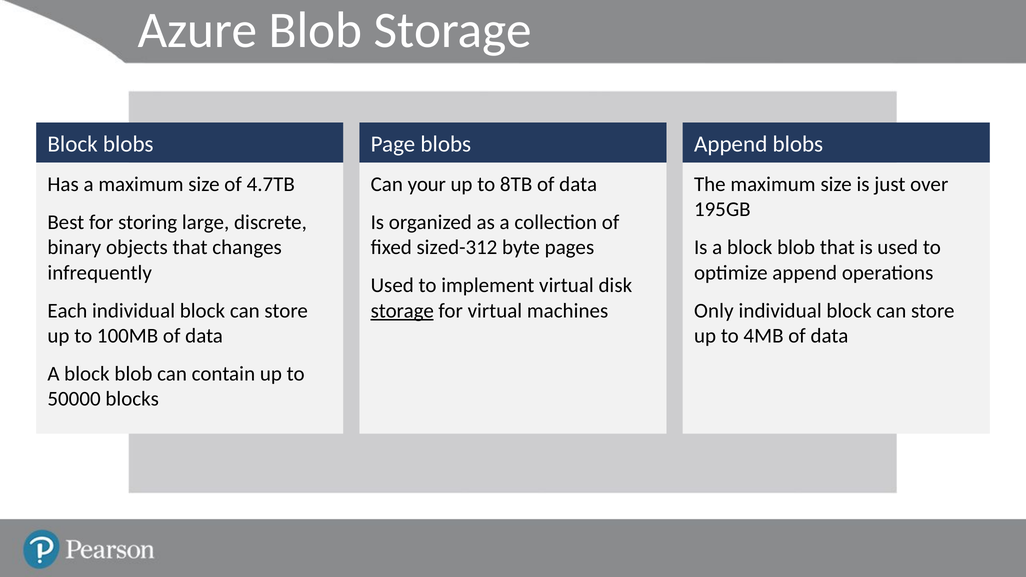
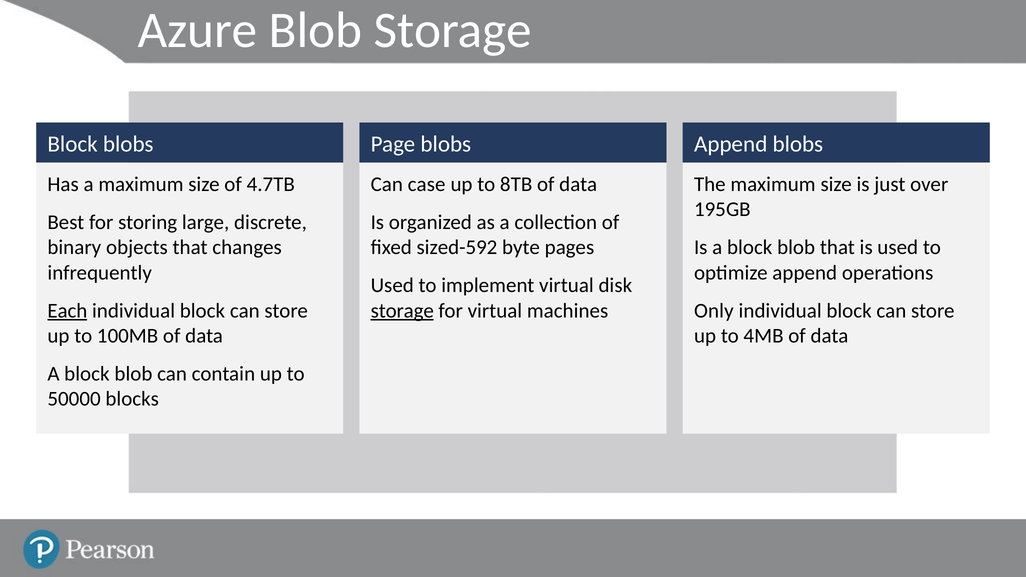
your: your -> case (427, 184)
sized-312: sized-312 -> sized-592 (457, 248)
Each underline: none -> present (67, 311)
